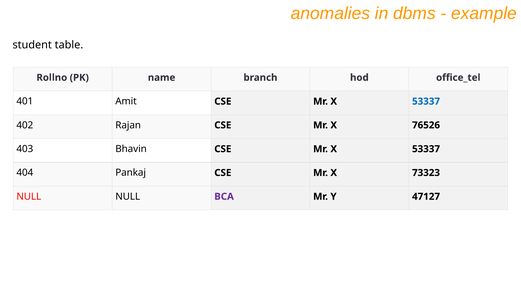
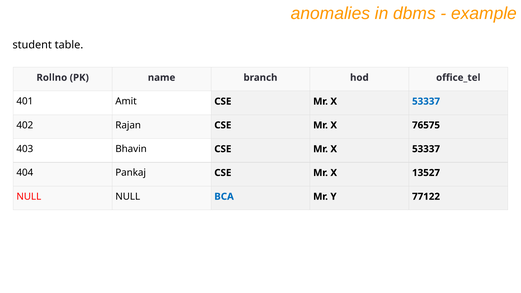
76526: 76526 -> 76575 (426, 125)
73323: 73323 -> 13527 (426, 173)
BCA colour: purple -> blue (224, 197)
47127: 47127 -> 77122 (426, 197)
